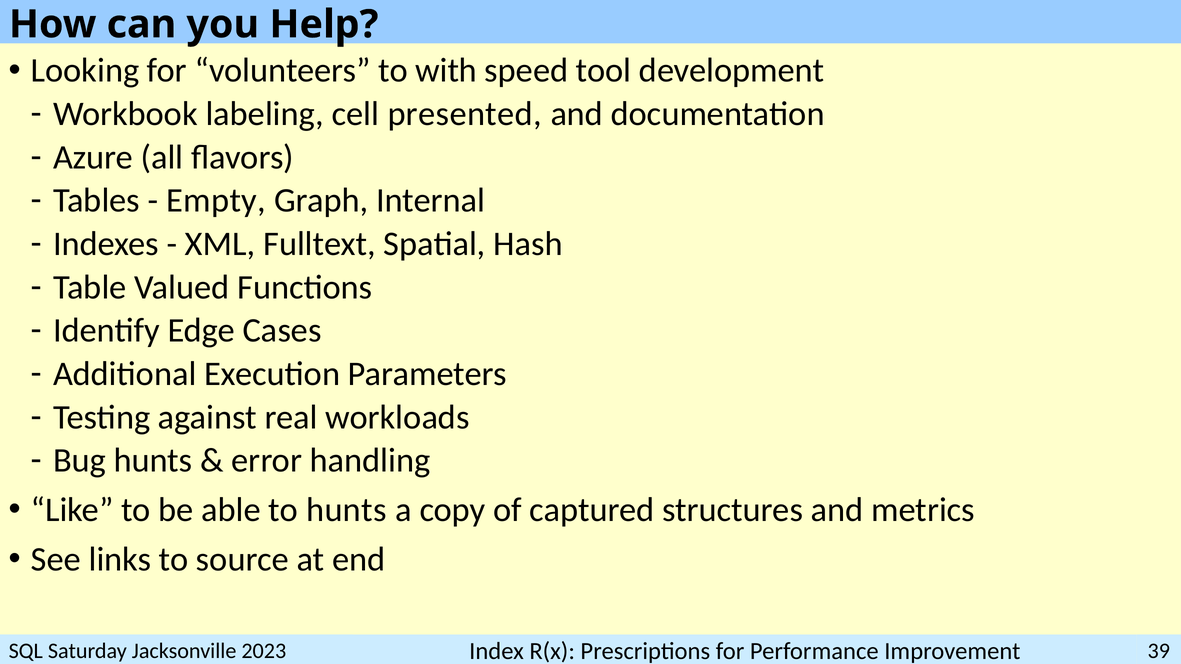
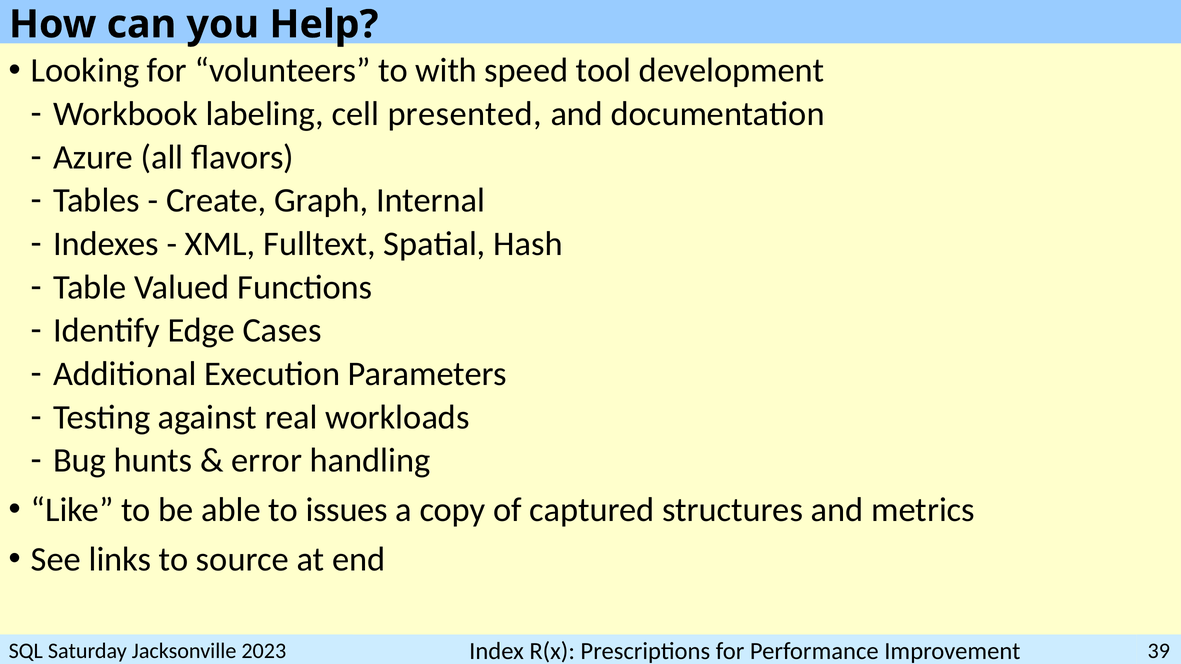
Empty: Empty -> Create (216, 201)
to hunts: hunts -> issues (347, 510)
